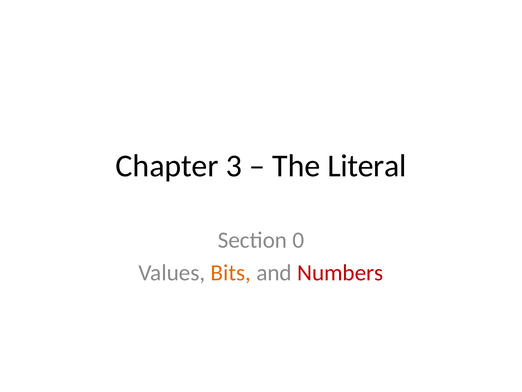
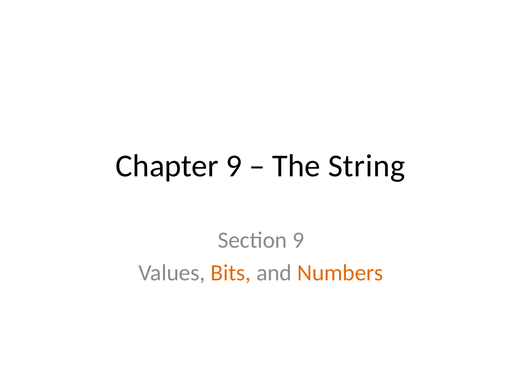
Chapter 3: 3 -> 9 (234, 166)
Literal: Literal -> String (367, 166)
Section 0: 0 -> 9 (298, 240)
Numbers colour: red -> orange (340, 272)
